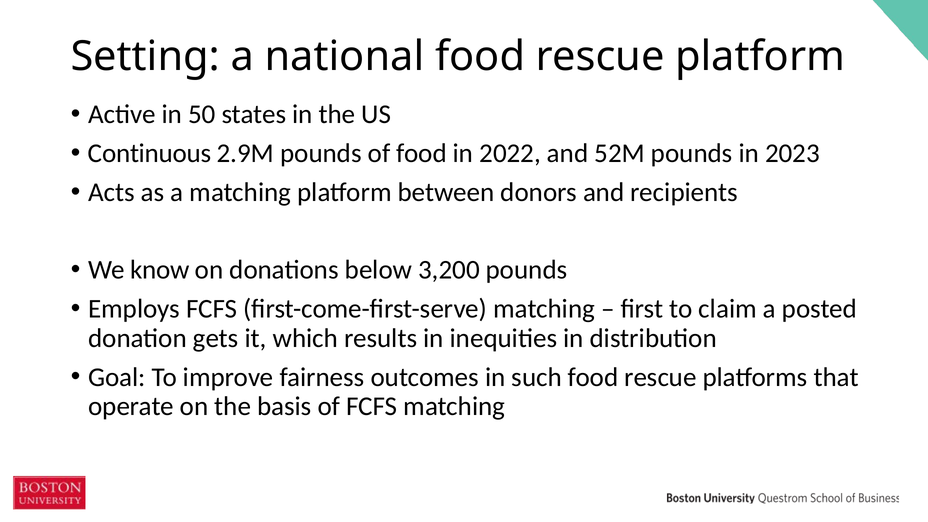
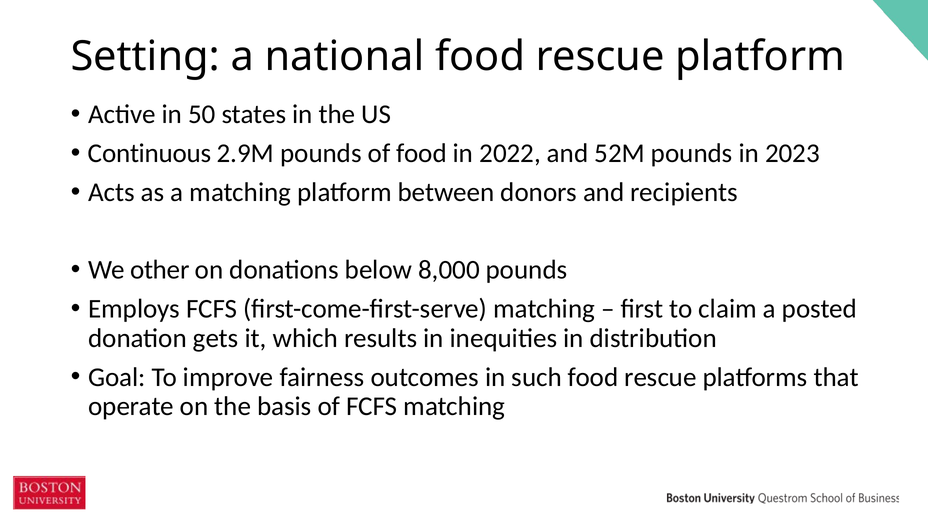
know: know -> other (160, 270)
3,200: 3,200 -> 8,000 (449, 270)
